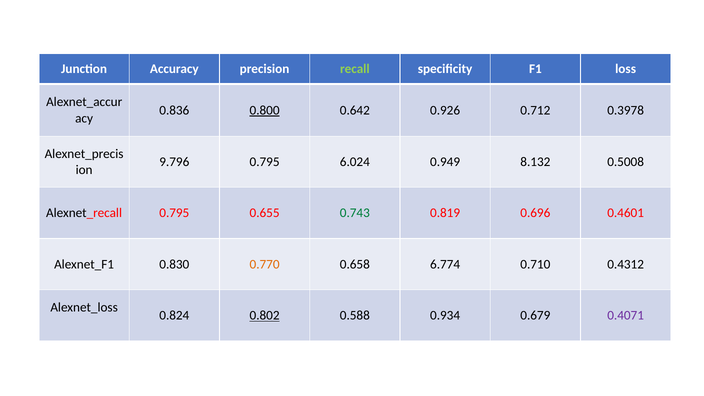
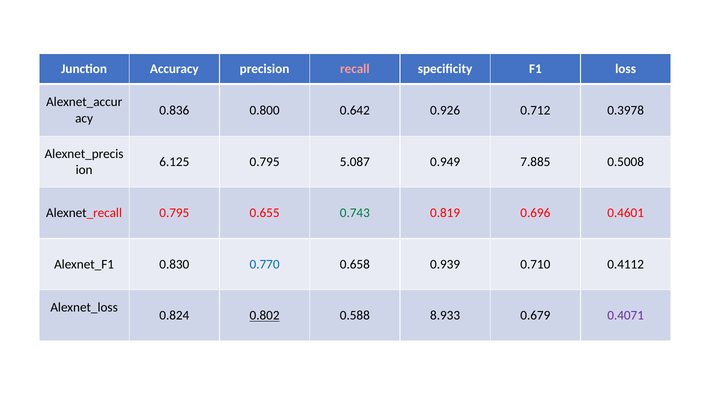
recall colour: light green -> pink (355, 69)
0.800 underline: present -> none (265, 110)
9.796: 9.796 -> 6.125 (174, 162)
6.024: 6.024 -> 5.087 (355, 162)
8.132: 8.132 -> 7.885 (535, 162)
0.770 colour: orange -> blue (265, 264)
6.774: 6.774 -> 0.939 (445, 264)
0.4312: 0.4312 -> 0.4112 (626, 264)
0.934: 0.934 -> 8.933 (445, 316)
